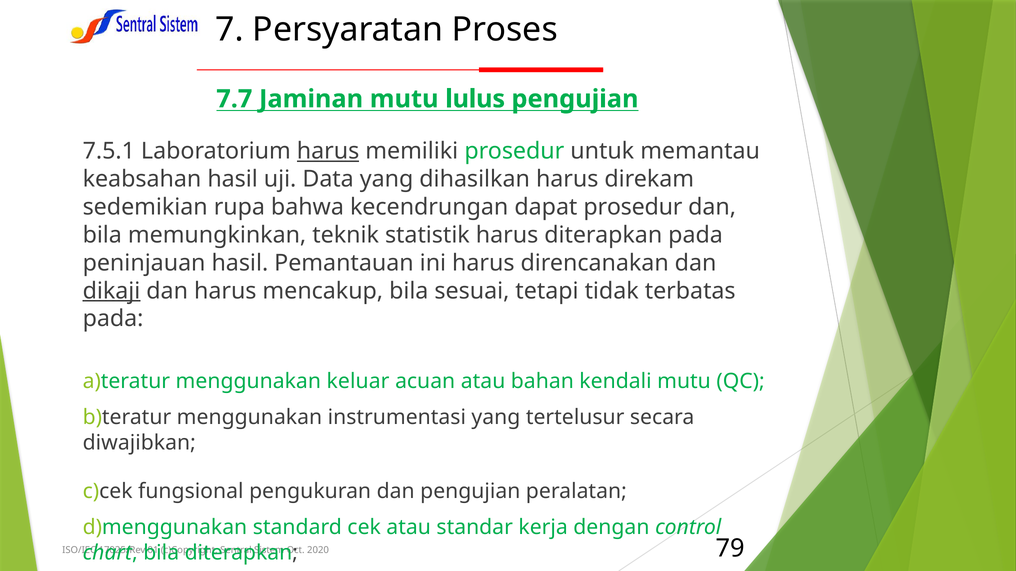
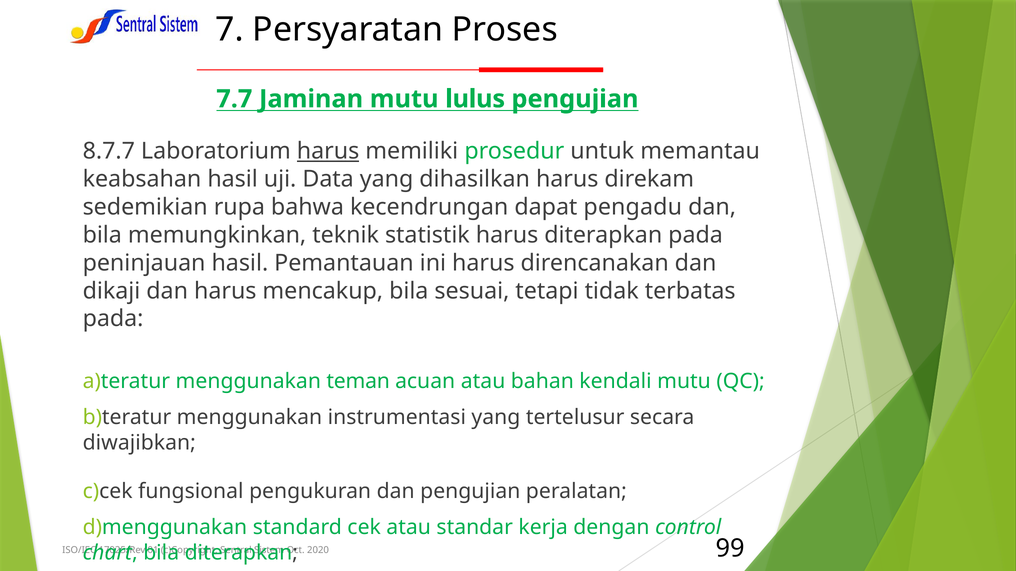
7.5.1: 7.5.1 -> 8.7.7 (109, 151)
dapat prosedur: prosedur -> pengadu (633, 207)
dikaji underline: present -> none (112, 291)
keluar: keluar -> teman (358, 382)
79: 79 -> 99 (730, 549)
